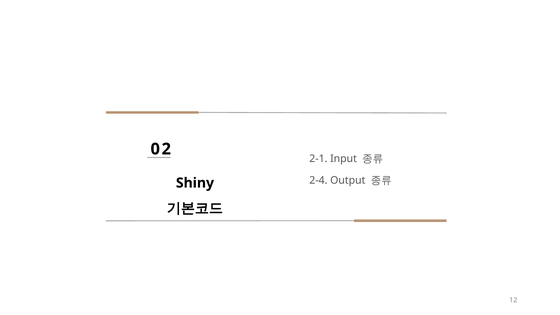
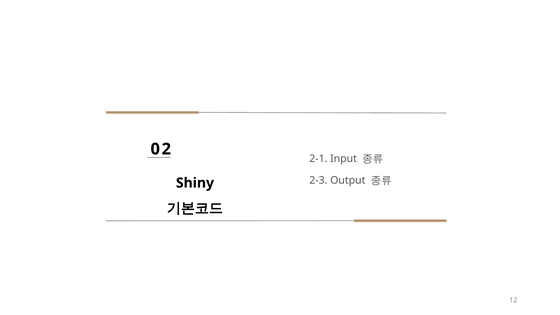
2-4: 2-4 -> 2-3 (318, 180)
